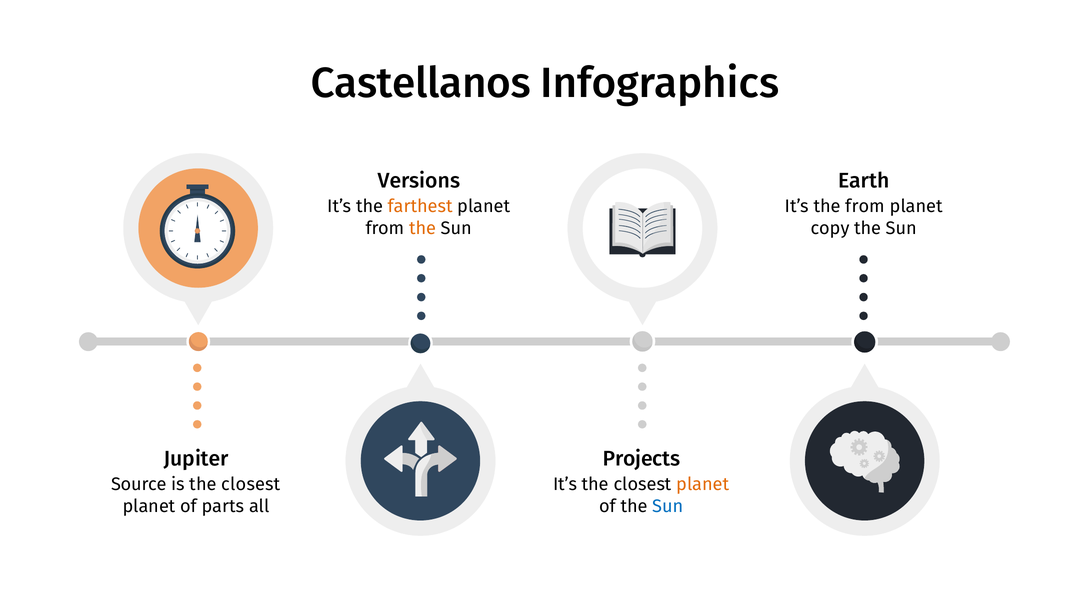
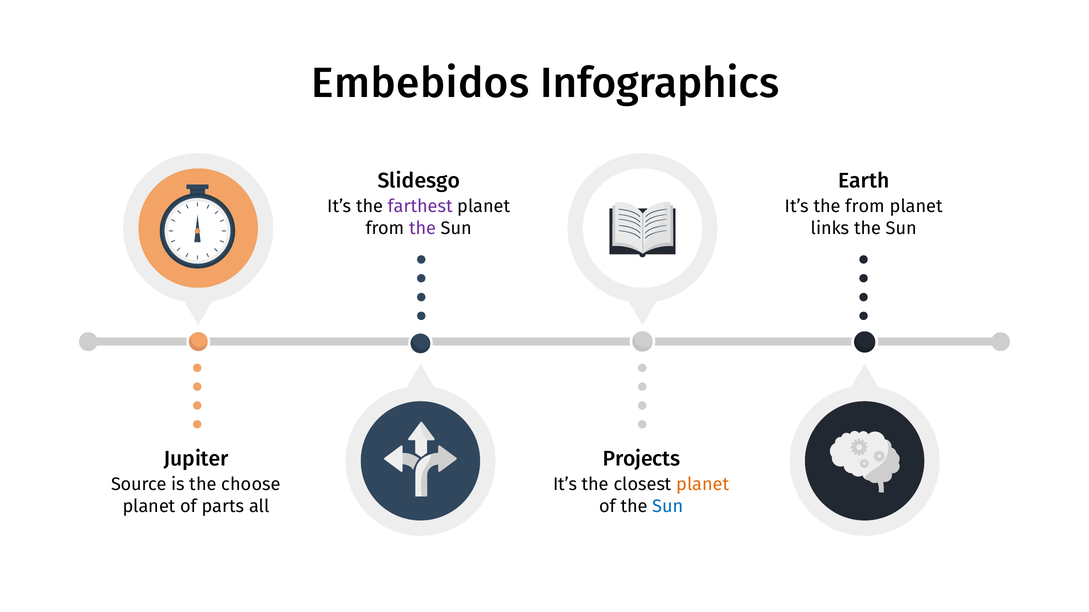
Castellanos: Castellanos -> Embebidos (420, 83)
Versions: Versions -> Slidesgo (419, 181)
farthest colour: orange -> purple (420, 207)
the colour: orange -> purple (423, 228)
copy: copy -> links (830, 228)
is the closest: closest -> choose (251, 485)
